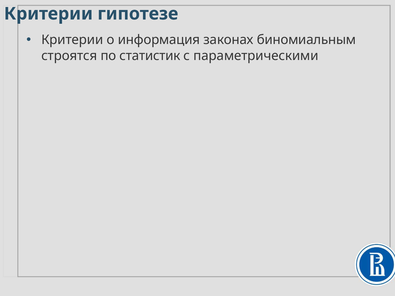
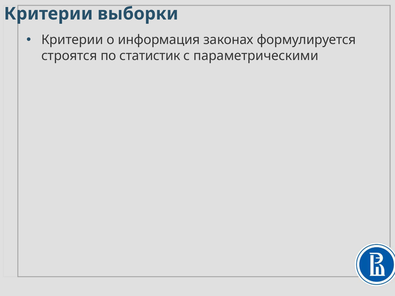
гипотезе: гипотезе -> выборки (138, 14)
биномиальным: биномиальным -> формулируется (306, 40)
